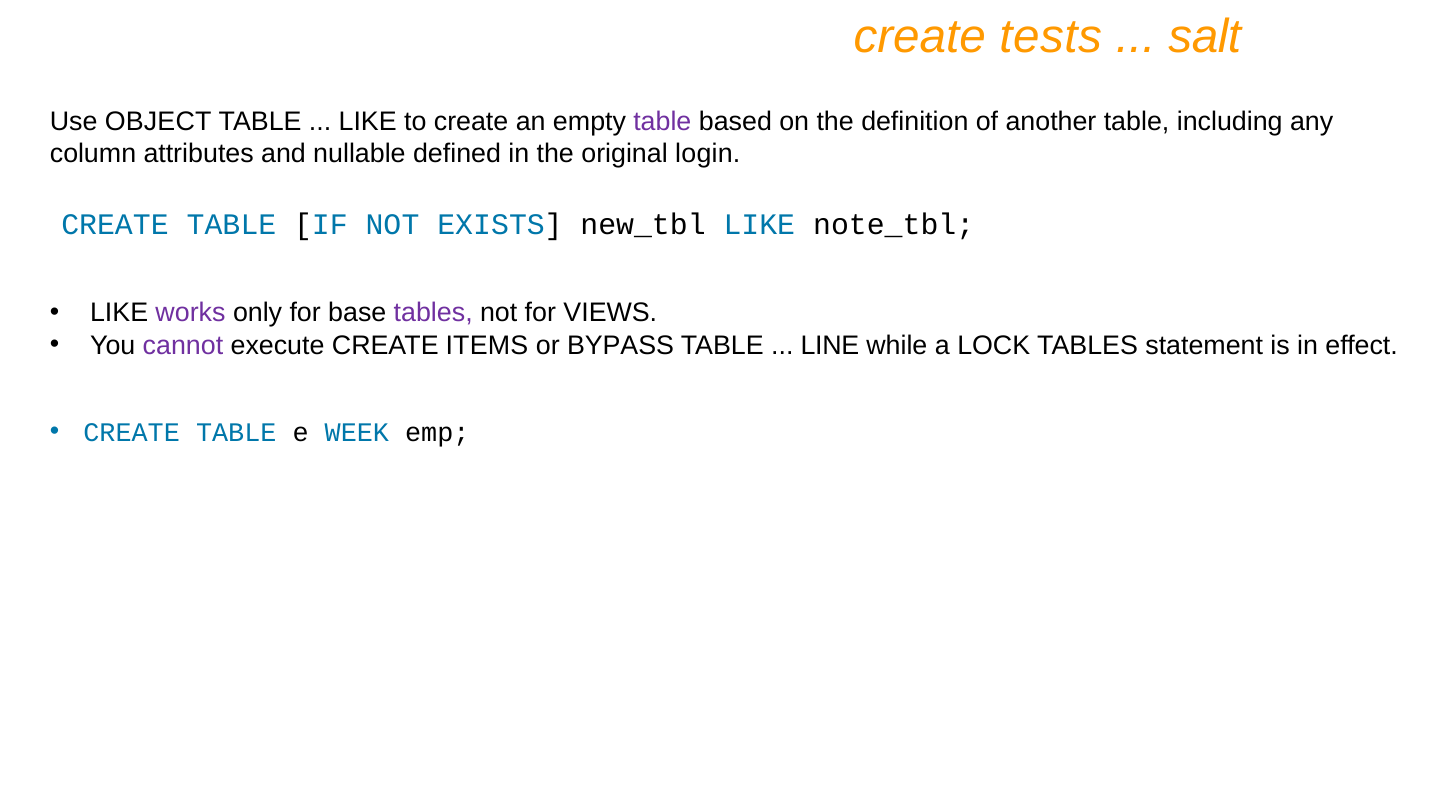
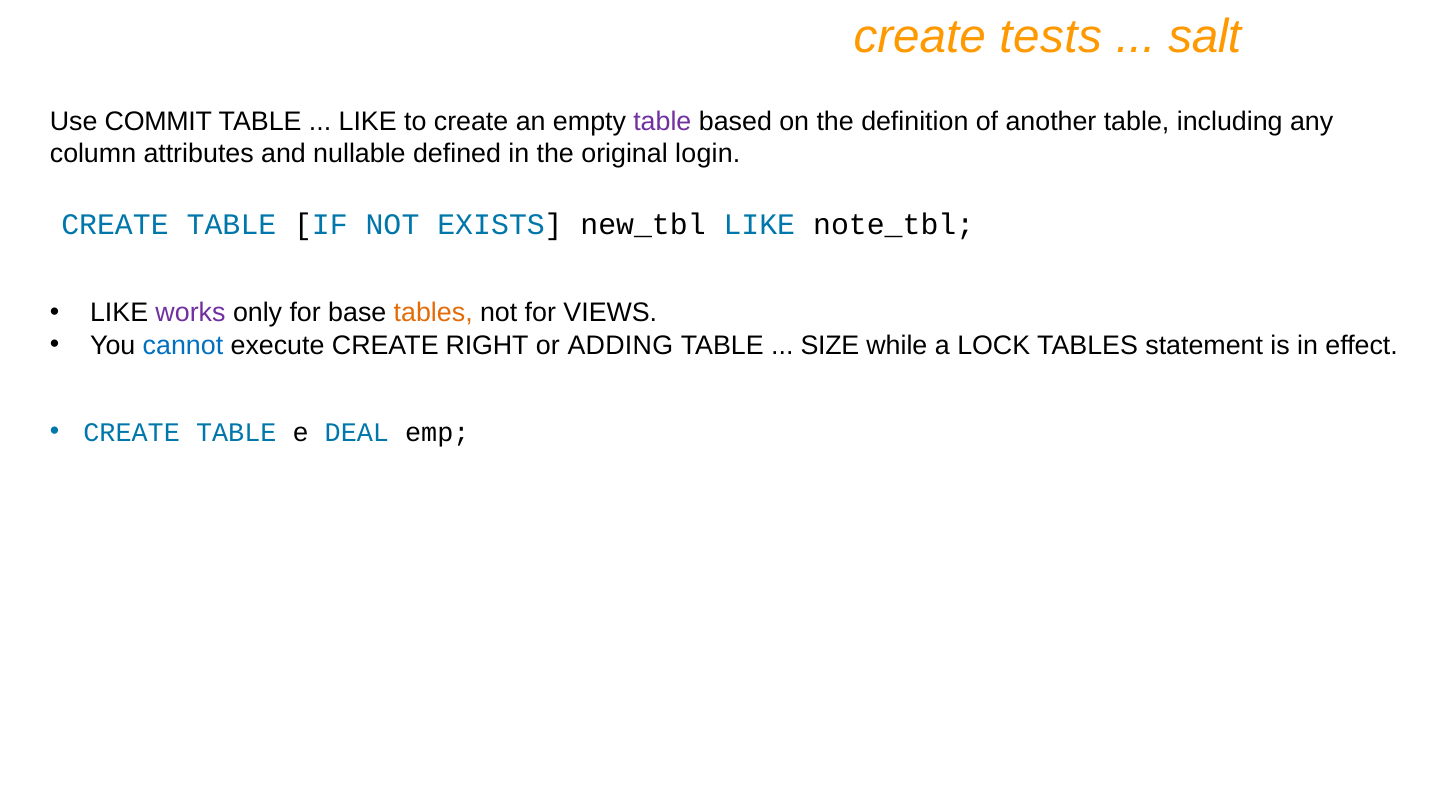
OBJECT: OBJECT -> COMMIT (158, 121)
tables colour: purple -> orange (433, 313)
cannot colour: purple -> blue (183, 345)
ITEMS: ITEMS -> RIGHT (487, 345)
BYPASS: BYPASS -> ADDING (620, 345)
LINE: LINE -> SIZE (830, 345)
WEEK: WEEK -> DEAL (357, 433)
